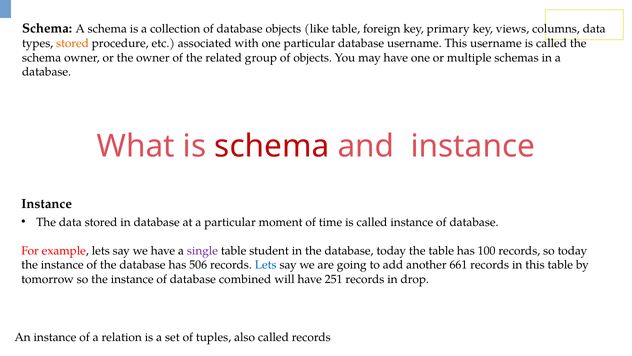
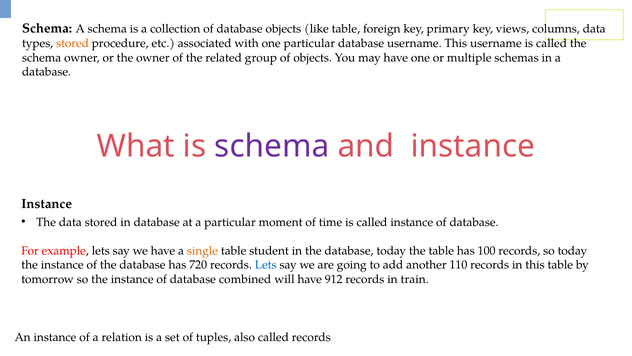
schema colour: red -> purple (272, 146)
single colour: purple -> orange (202, 250)
506: 506 -> 720 (198, 265)
661: 661 -> 110 (458, 265)
251: 251 -> 912 (334, 279)
drop: drop -> train (415, 279)
